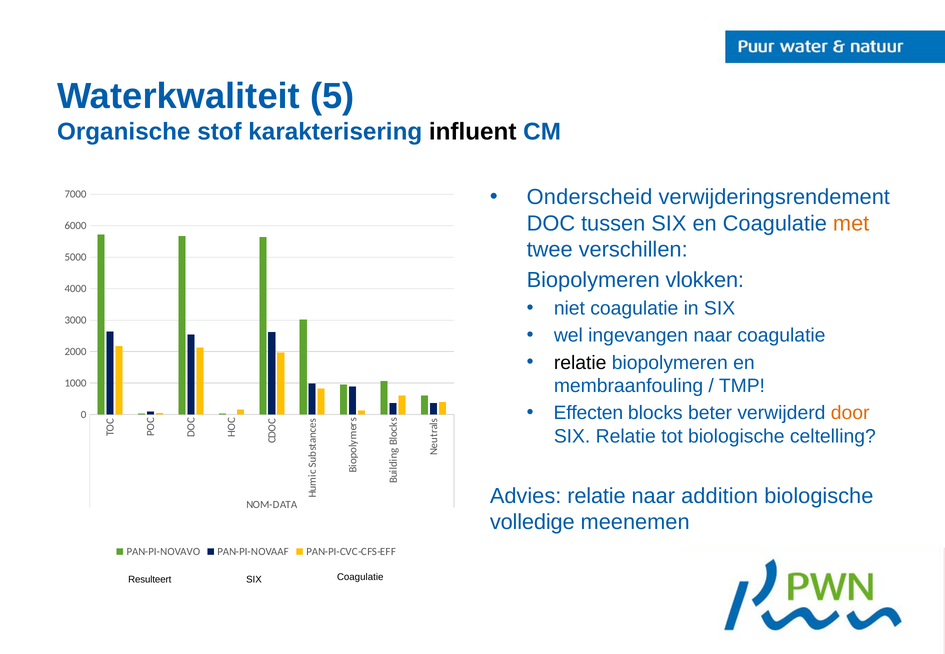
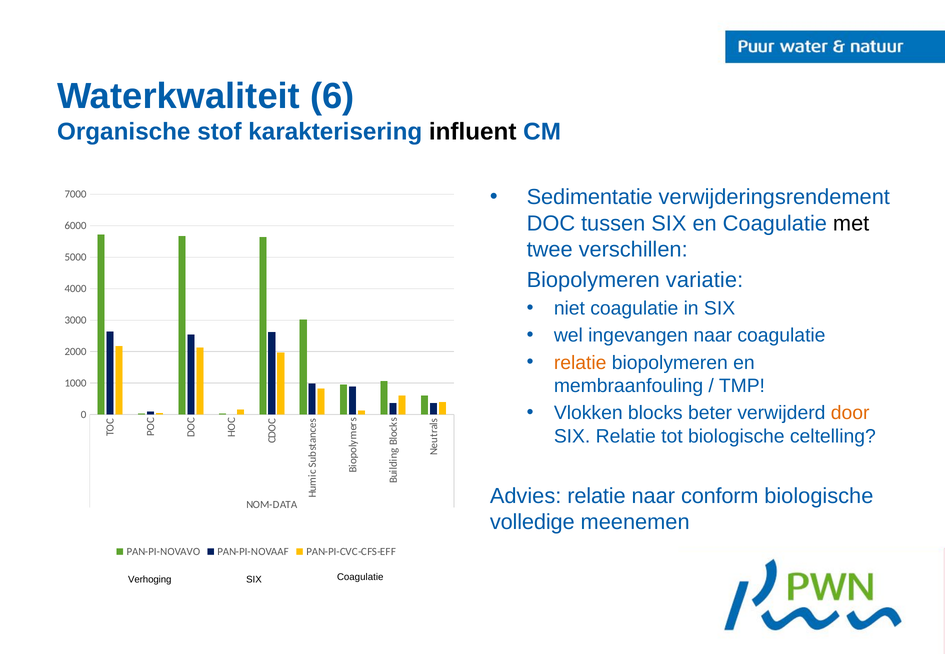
5: 5 -> 6 (332, 96)
Onderscheid: Onderscheid -> Sedimentatie (590, 197)
met colour: orange -> black (851, 223)
vlokken: vlokken -> variatie (705, 280)
relatie colour: black -> orange (580, 363)
Effecten: Effecten -> Vlokken (588, 413)
addition: addition -> conform (720, 496)
Resulteert: Resulteert -> Verhoging (150, 580)
